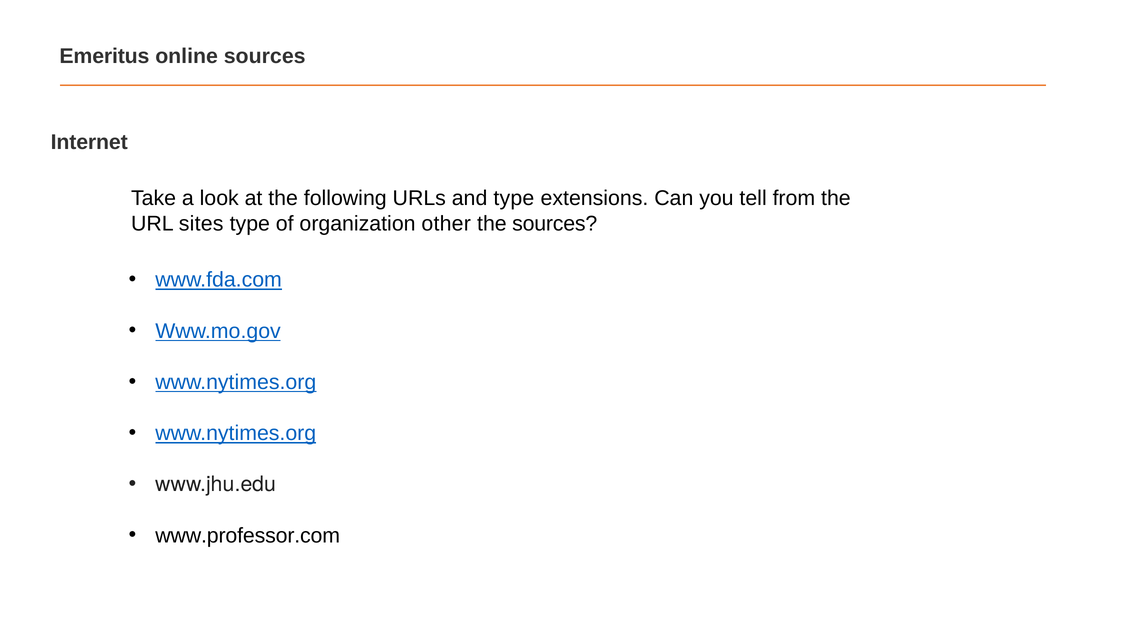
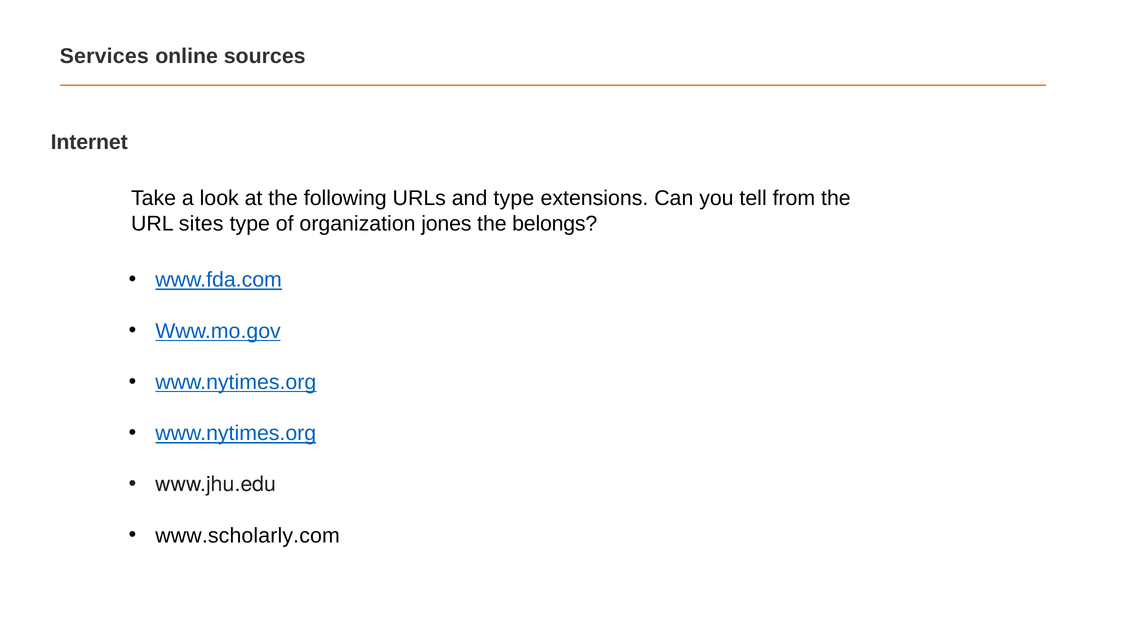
Emeritus: Emeritus -> Services (104, 56)
other: other -> jones (446, 224)
the sources: sources -> belongs (555, 224)
www.professor.com: www.professor.com -> www.scholarly.com (248, 536)
